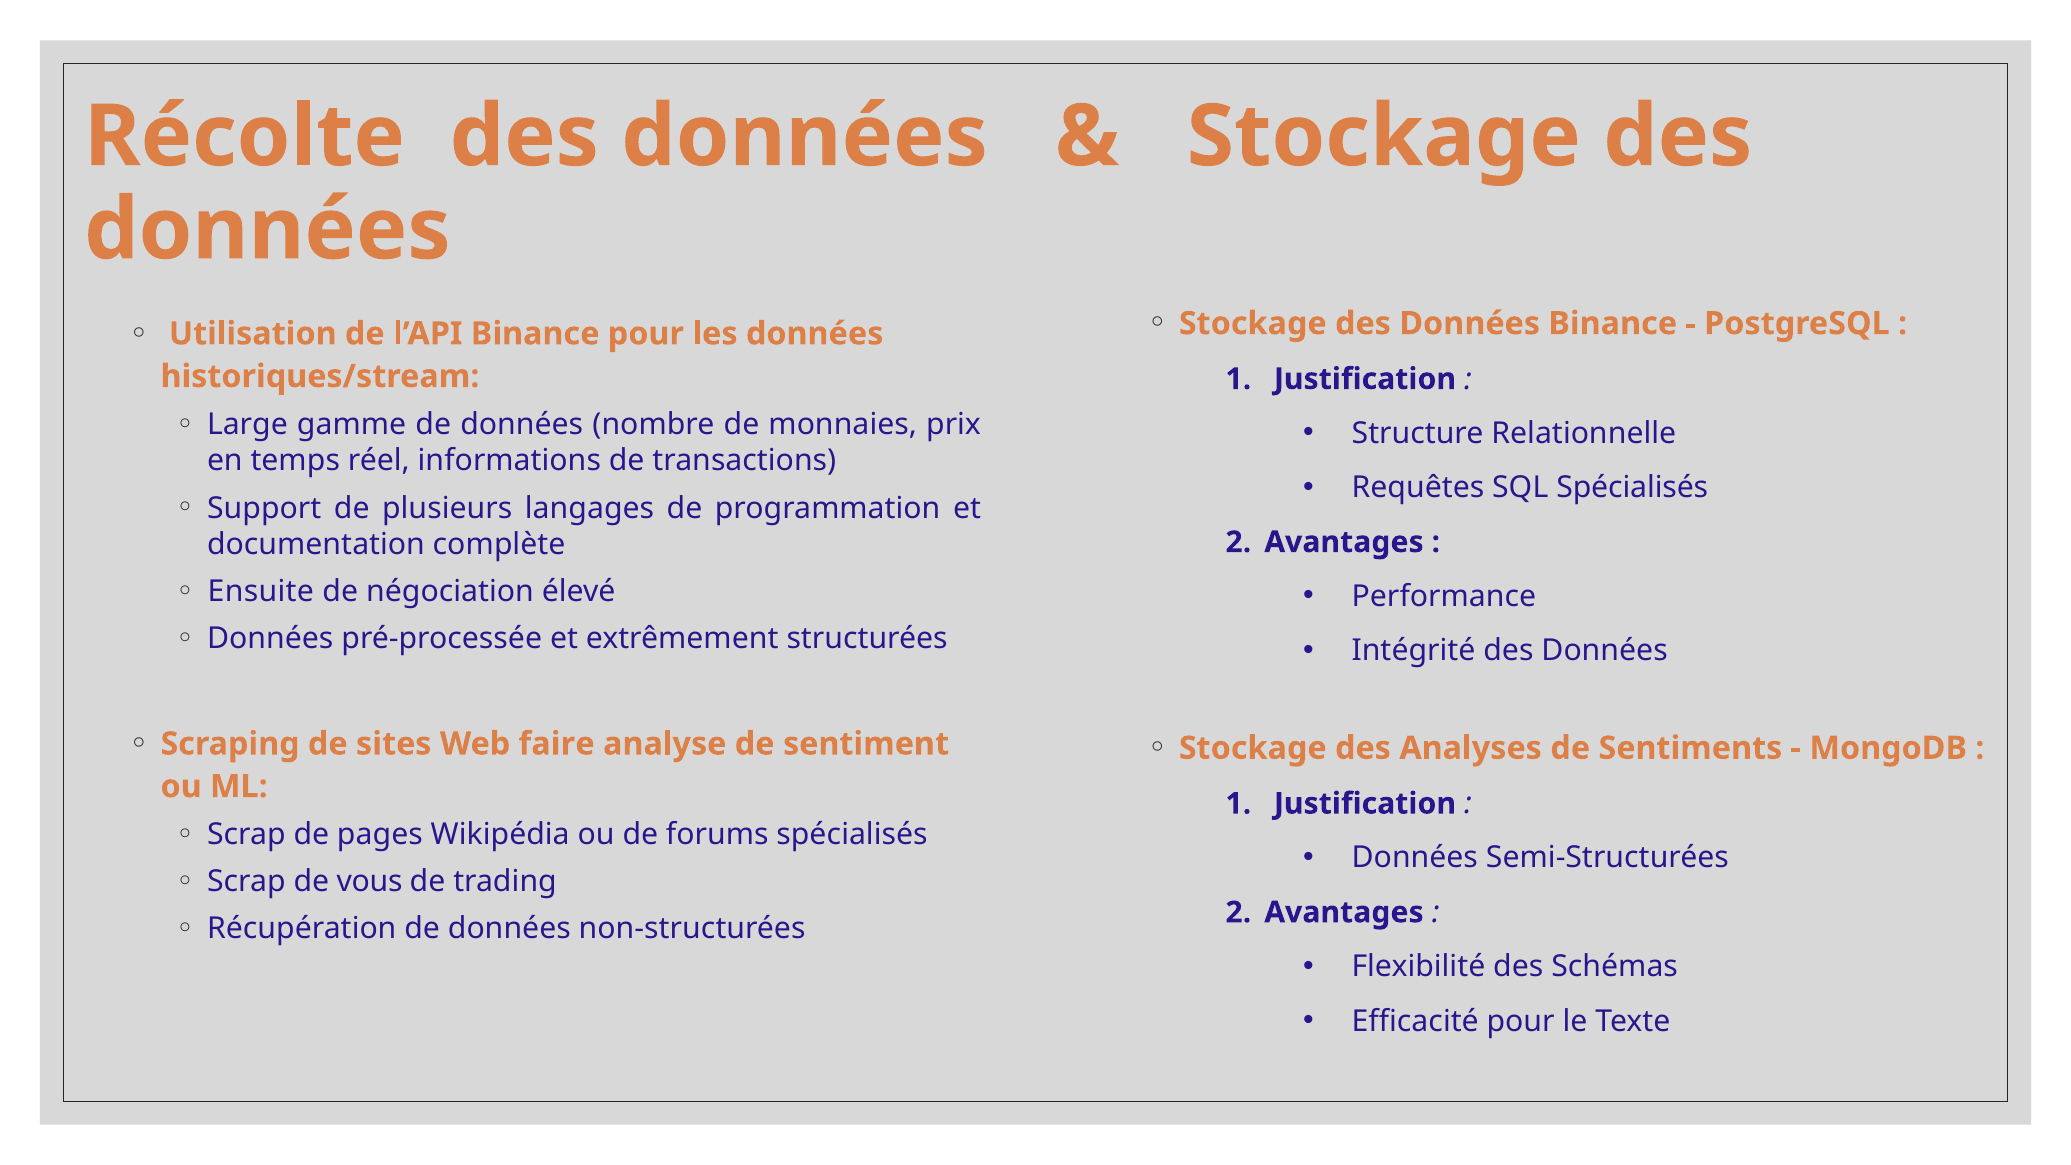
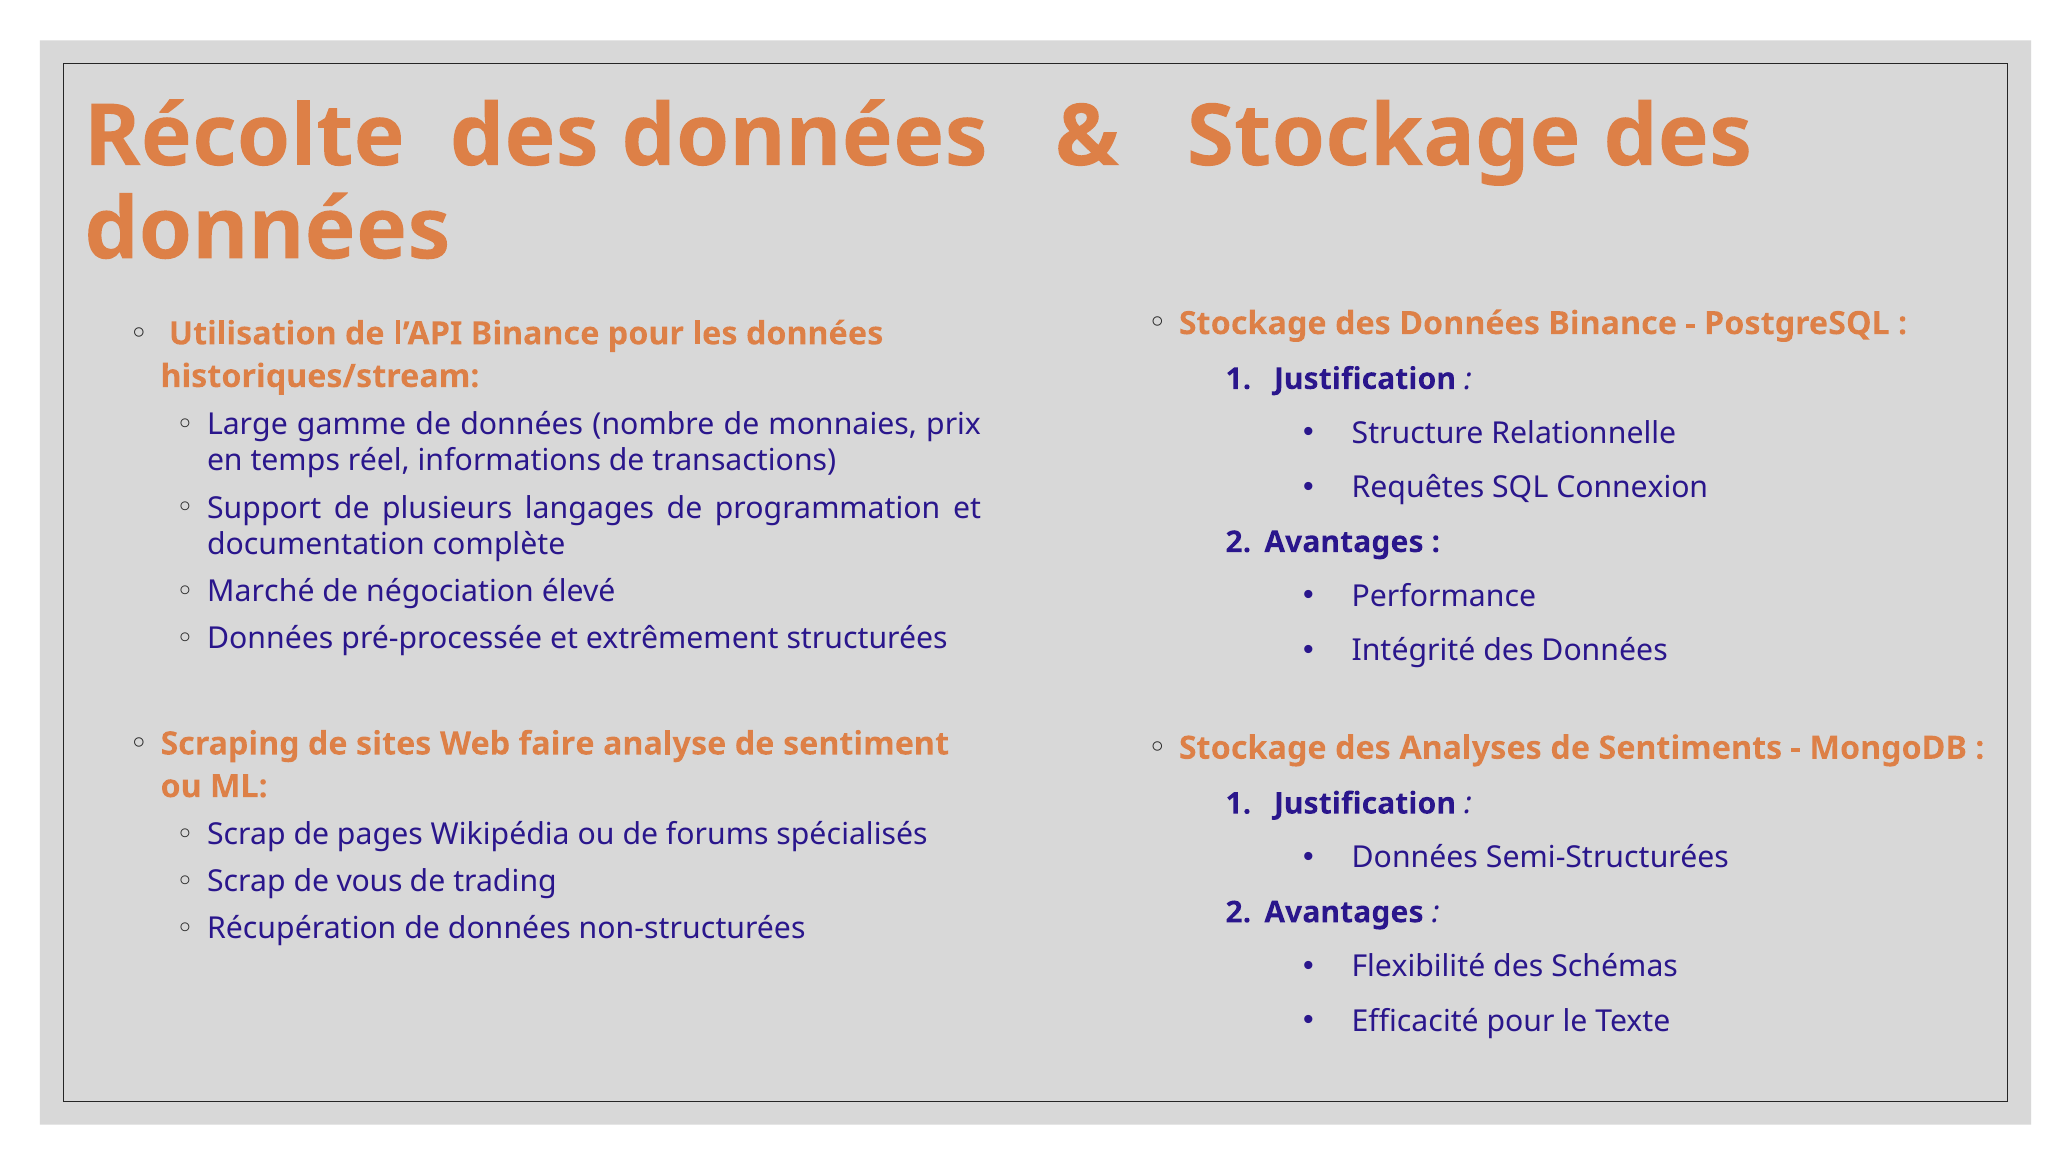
SQL Spécialisés: Spécialisés -> Connexion (1632, 488)
Ensuite: Ensuite -> Marché (261, 591)
